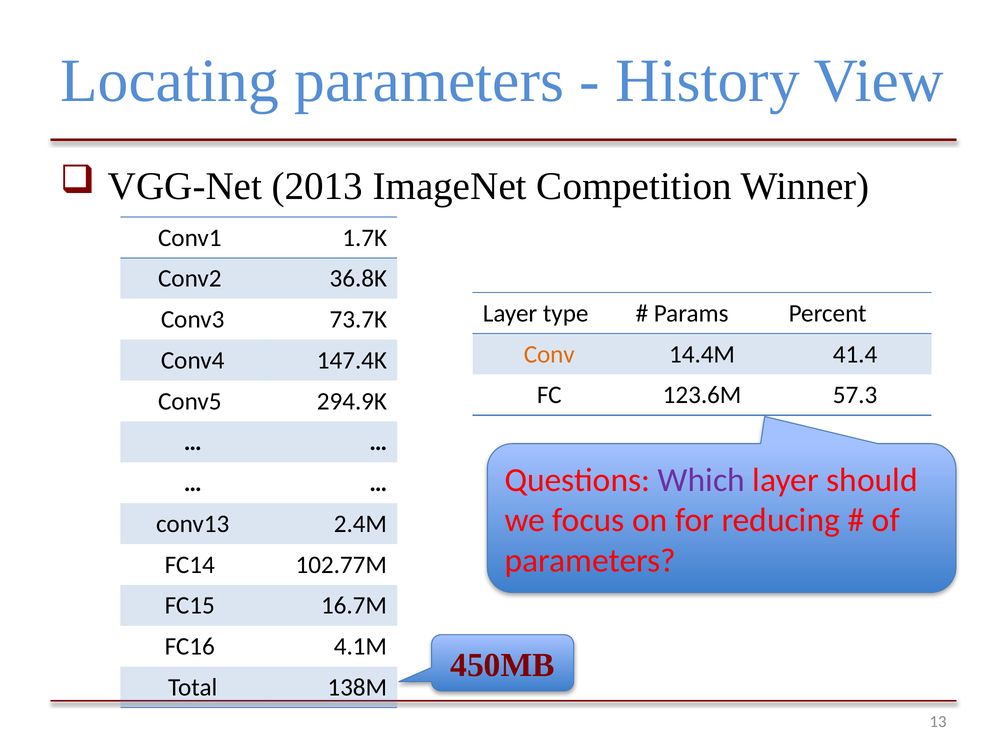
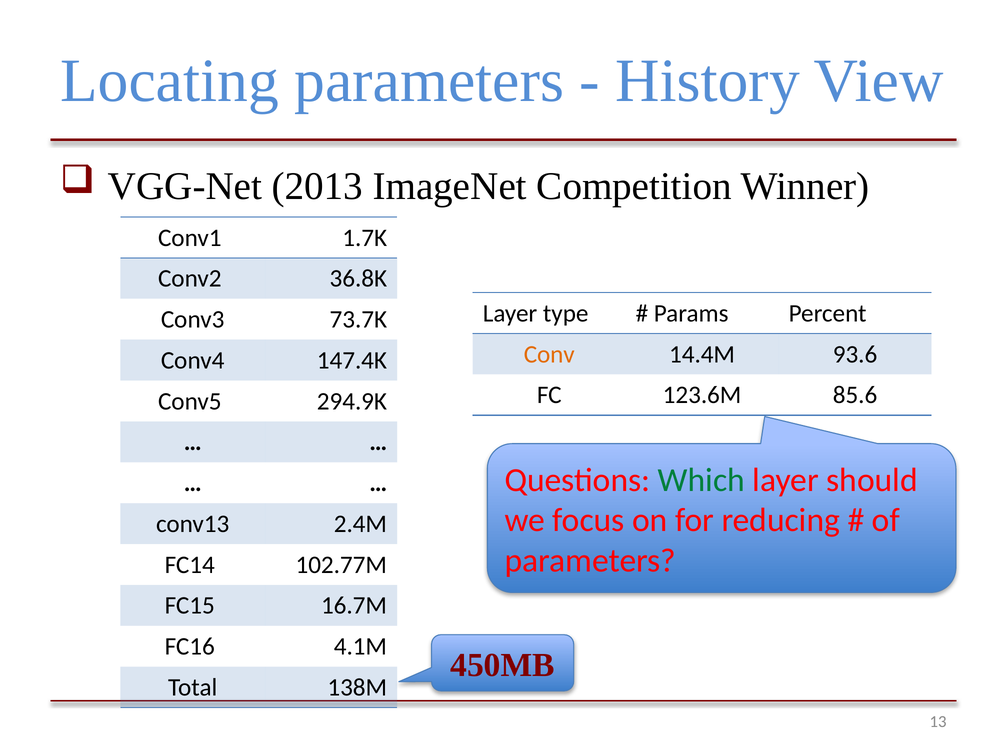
41.4: 41.4 -> 93.6 (855, 354)
57.3: 57.3 -> 85.6 (855, 395)
Which colour: purple -> green (701, 480)
